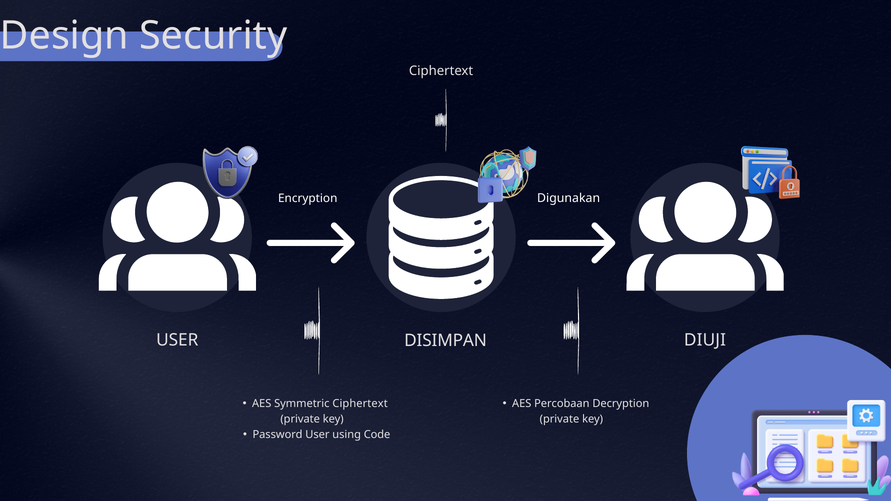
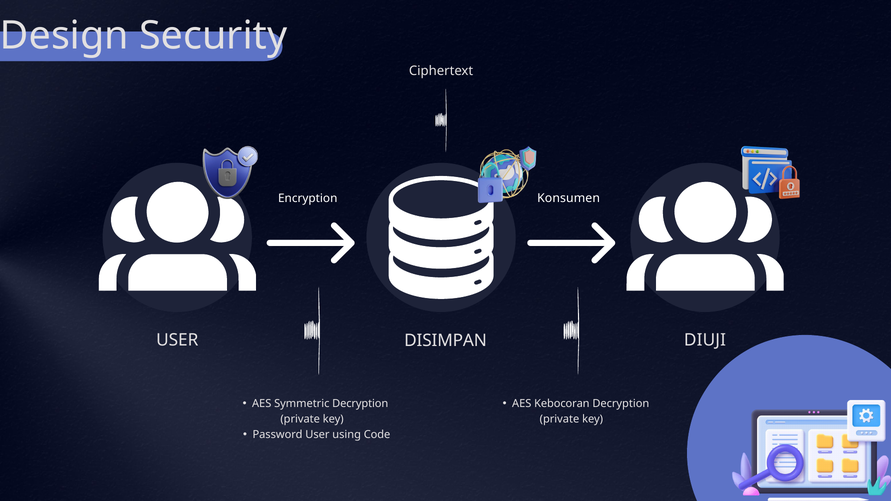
Digunakan: Digunakan -> Konsumen (569, 198)
Symmetric Ciphertext: Ciphertext -> Decryption (360, 404)
Percobaan: Percobaan -> Kebocoran (562, 404)
